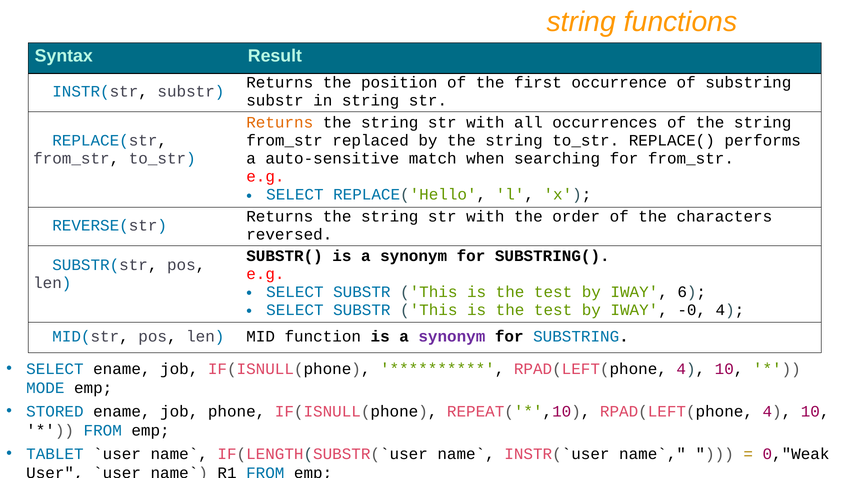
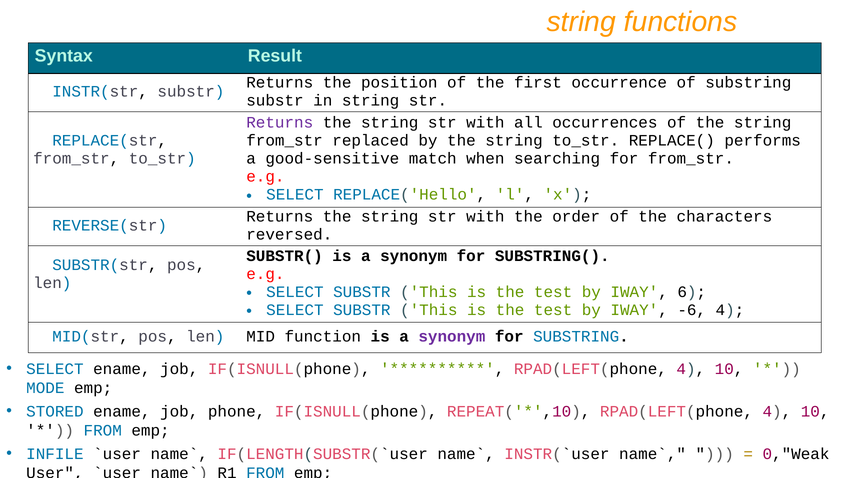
Returns colour: orange -> purple (280, 122)
auto-sensitive: auto-sensitive -> good-sensitive (332, 159)
-0: -0 -> -6 (692, 310)
TABLET: TABLET -> INFILE (55, 454)
